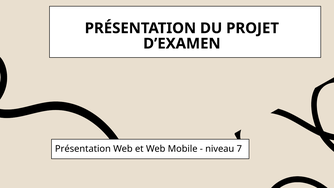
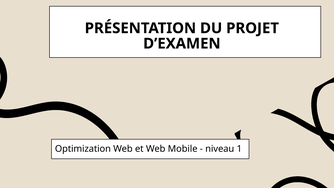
Présentation: Présentation -> Optimization (83, 149)
7: 7 -> 1 (239, 149)
